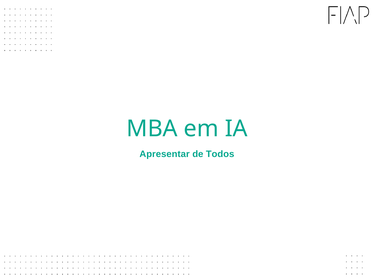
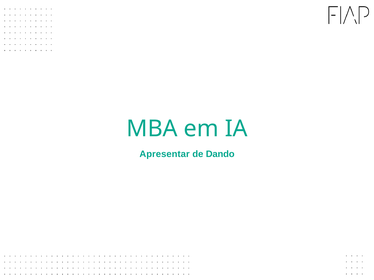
Todos: Todos -> Dando (220, 154)
